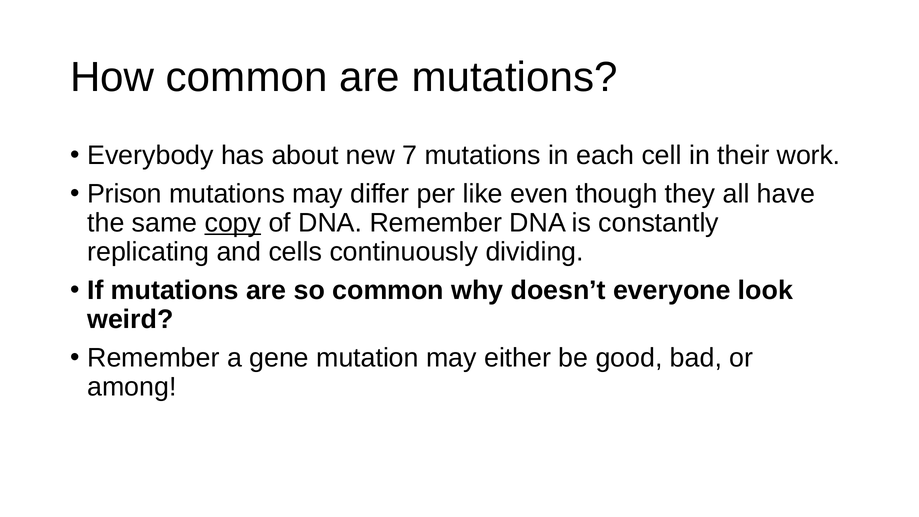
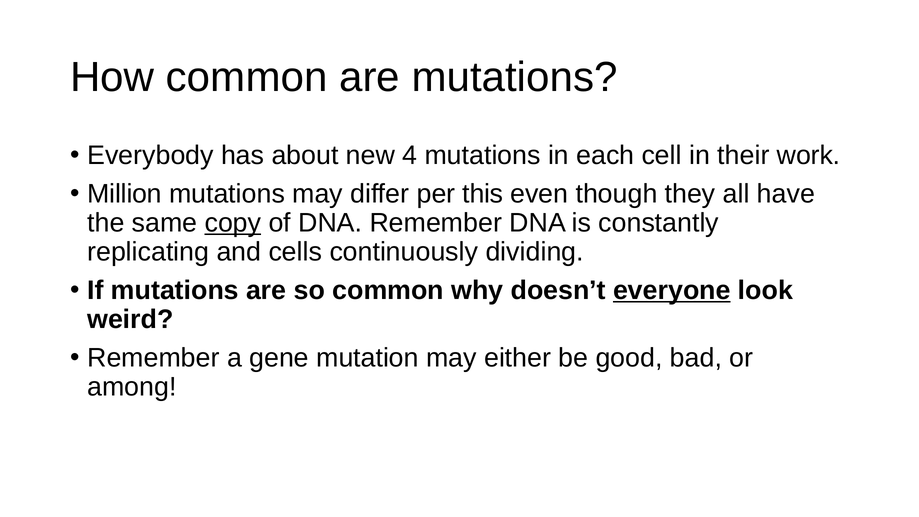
7: 7 -> 4 (410, 155)
Prison: Prison -> Million (125, 194)
like: like -> this (483, 194)
everyone underline: none -> present (672, 290)
